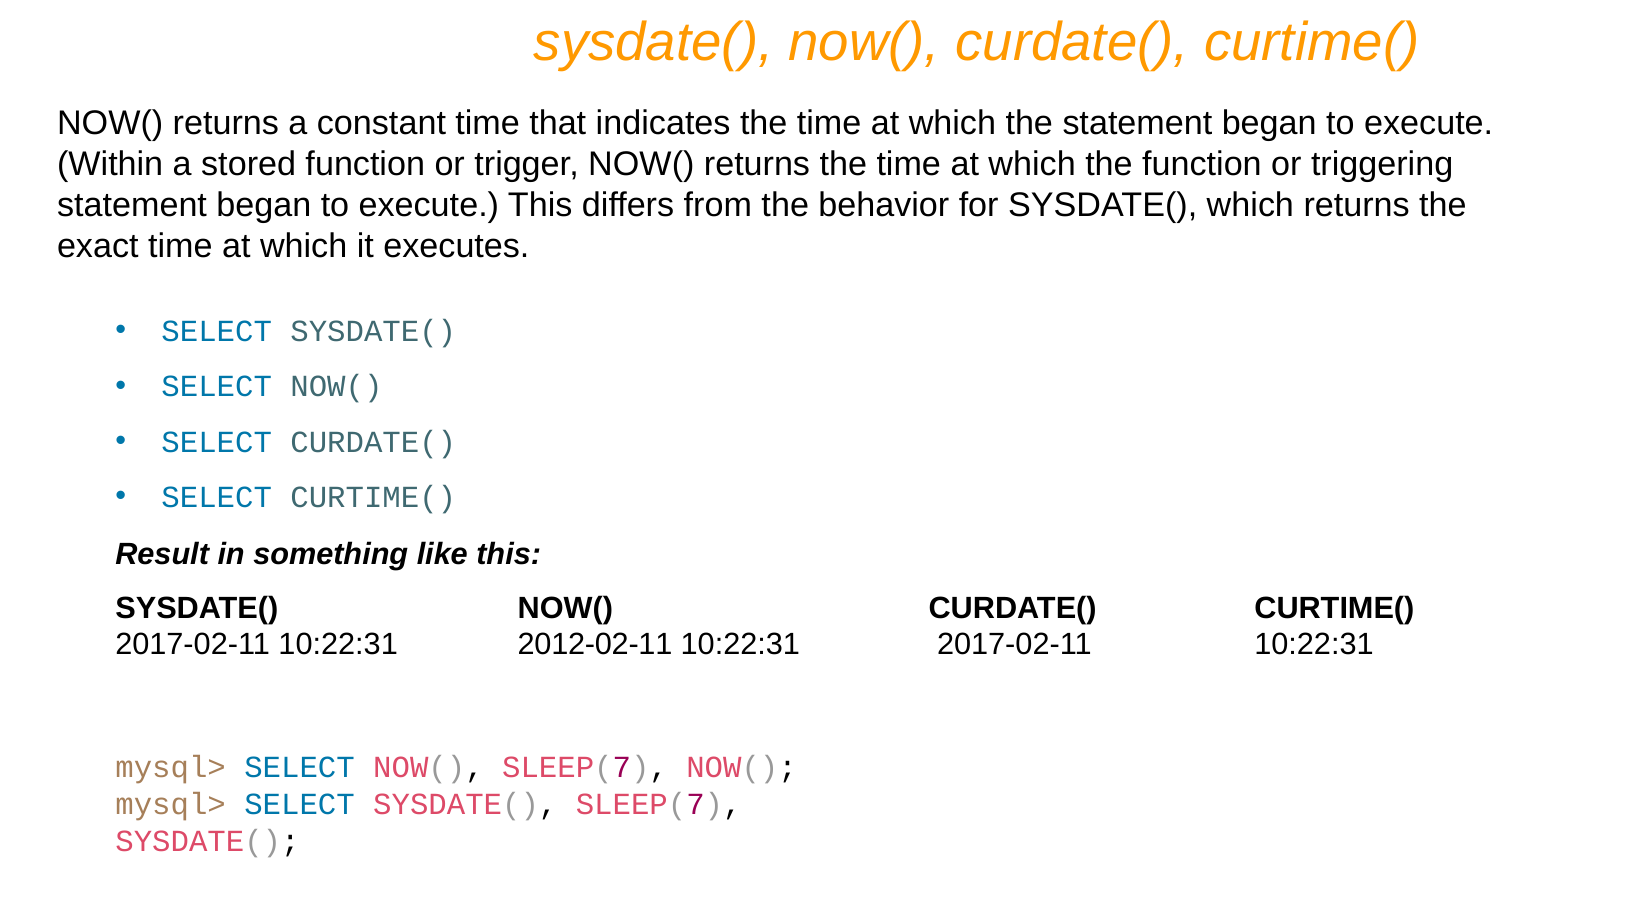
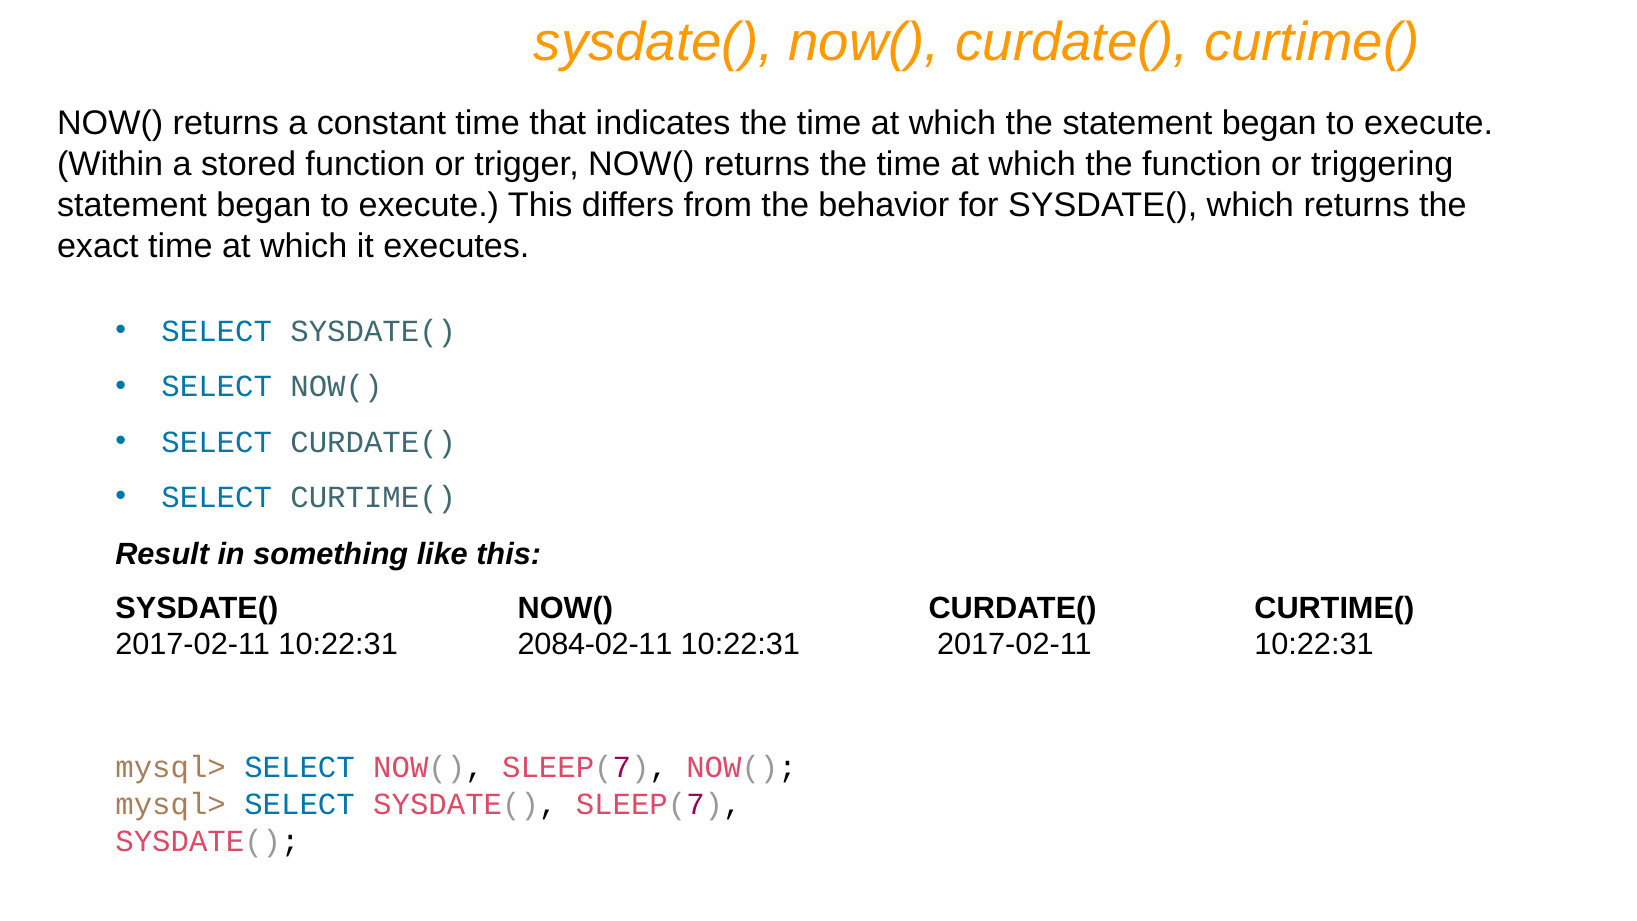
2012-02-11: 2012-02-11 -> 2084-02-11 (595, 645)
